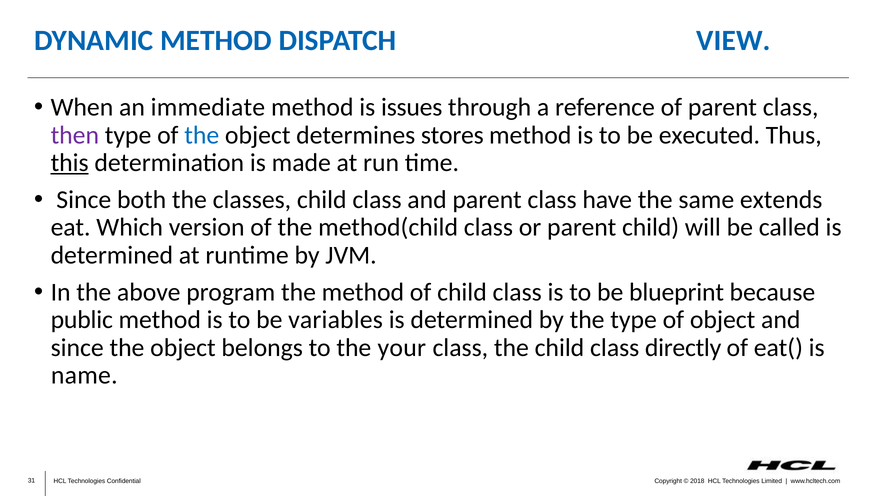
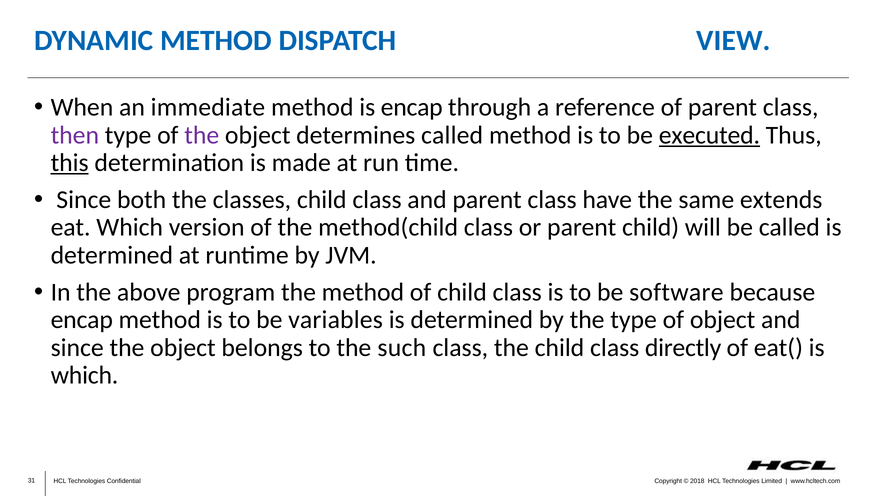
is issues: issues -> encap (412, 107)
the colour: blue -> purple (202, 135)
determines stores: stores -> called (452, 135)
executed underline: none -> present (709, 135)
blueprint: blueprint -> software (676, 293)
public: public -> encap (82, 320)
your: your -> such (402, 348)
name: name -> which (84, 376)
